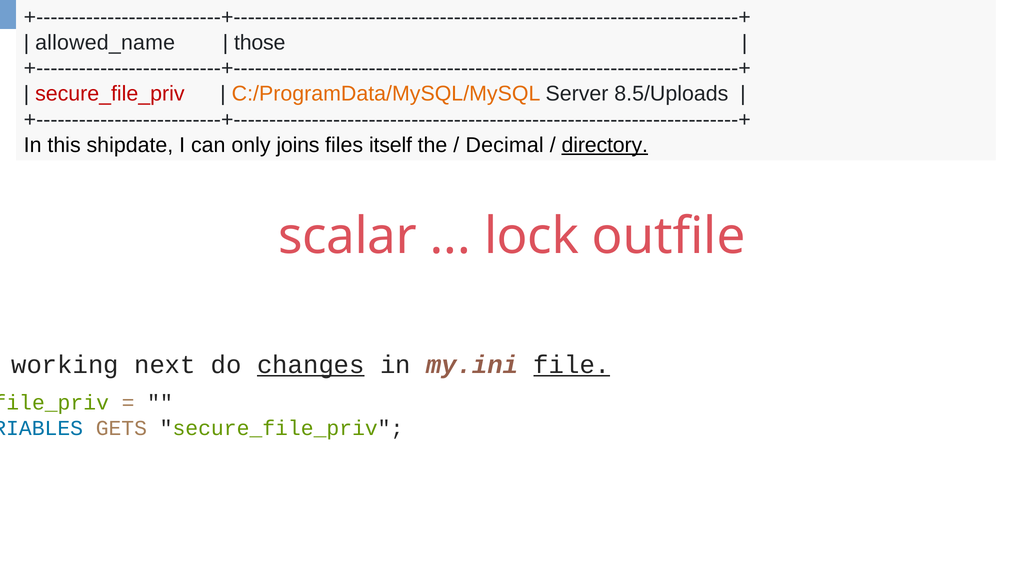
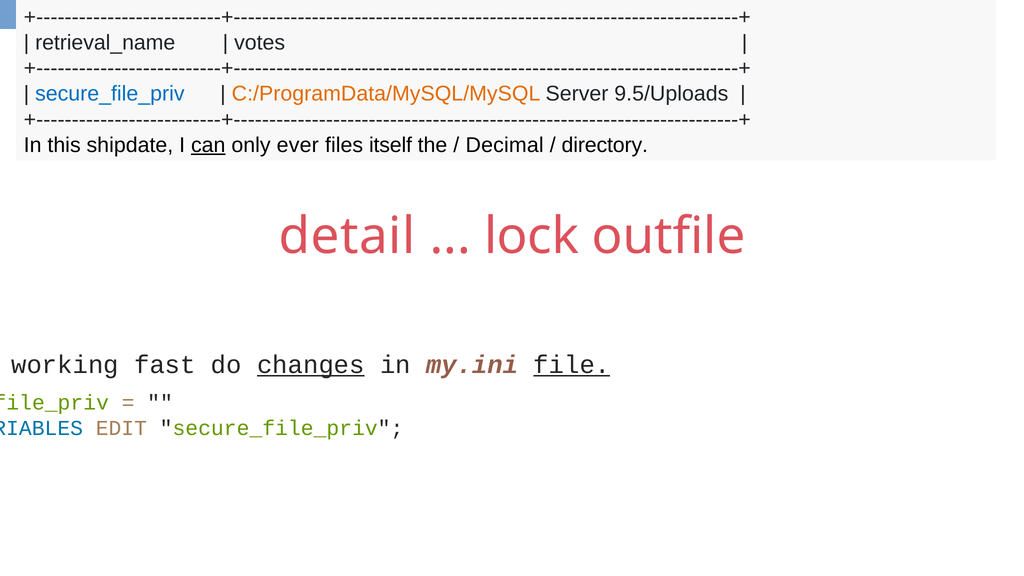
allowed_name: allowed_name -> retrieval_name (105, 43)
those: those -> votes (260, 43)
secure_file_priv colour: red -> blue (110, 94)
8.5/Uploads: 8.5/Uploads -> 9.5/Uploads (671, 94)
can underline: none -> present (208, 145)
joins: joins -> ever (298, 145)
directory underline: present -> none (605, 145)
scalar: scalar -> detail (347, 236)
next: next -> fast (165, 365)
GETS: GETS -> EDIT (121, 428)
